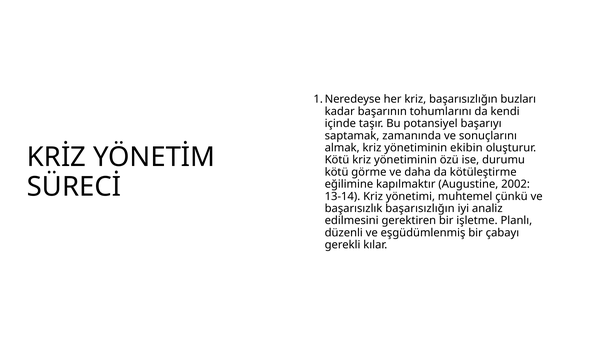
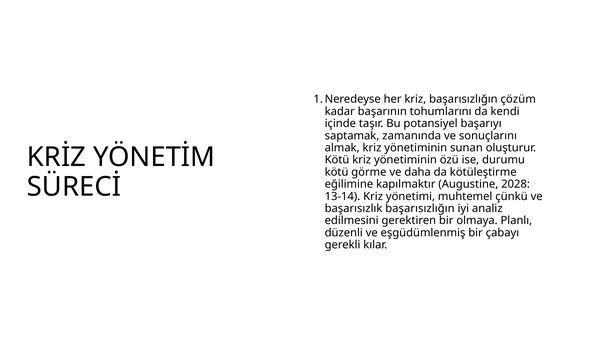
buzları: buzları -> çözüm (518, 99)
ekibin: ekibin -> sunan (466, 148)
2002: 2002 -> 2028 (516, 184)
işletme: işletme -> olmaya (477, 221)
